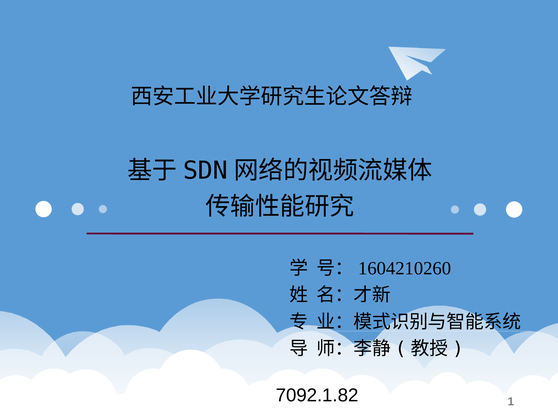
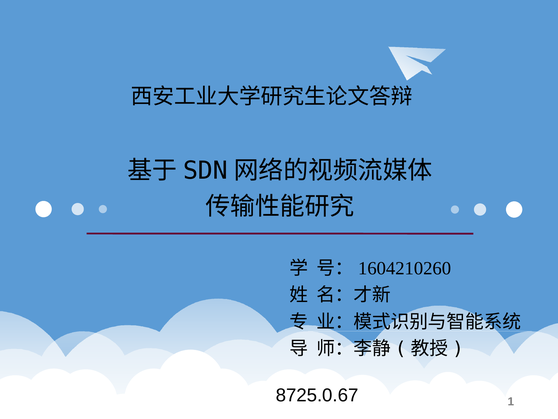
7092.1.82: 7092.1.82 -> 8725.0.67 (317, 395)
